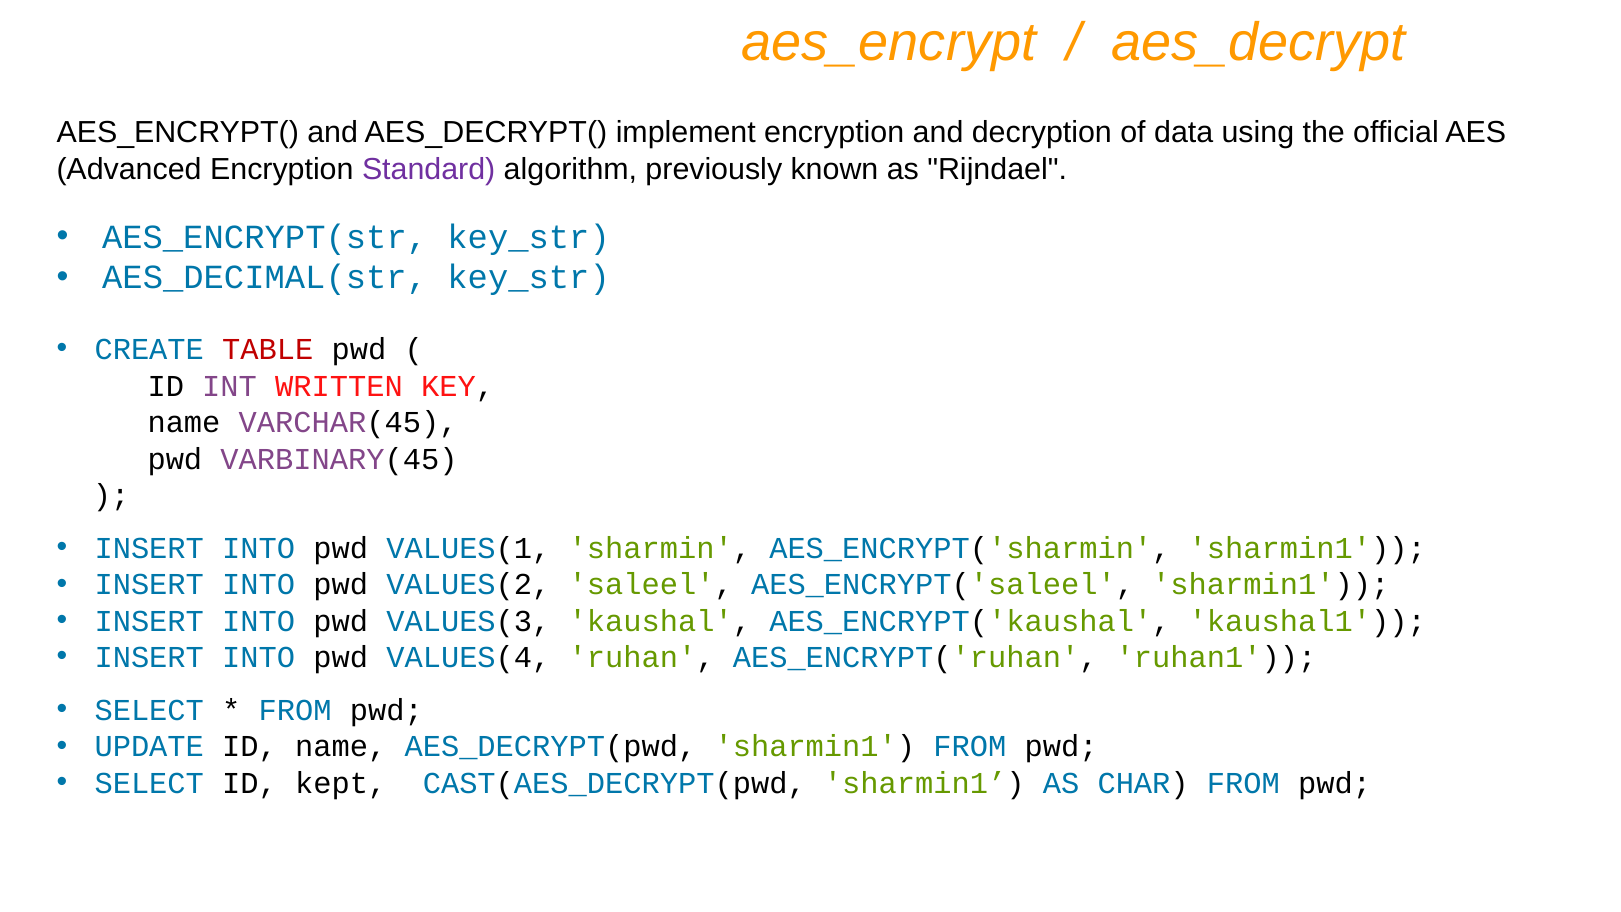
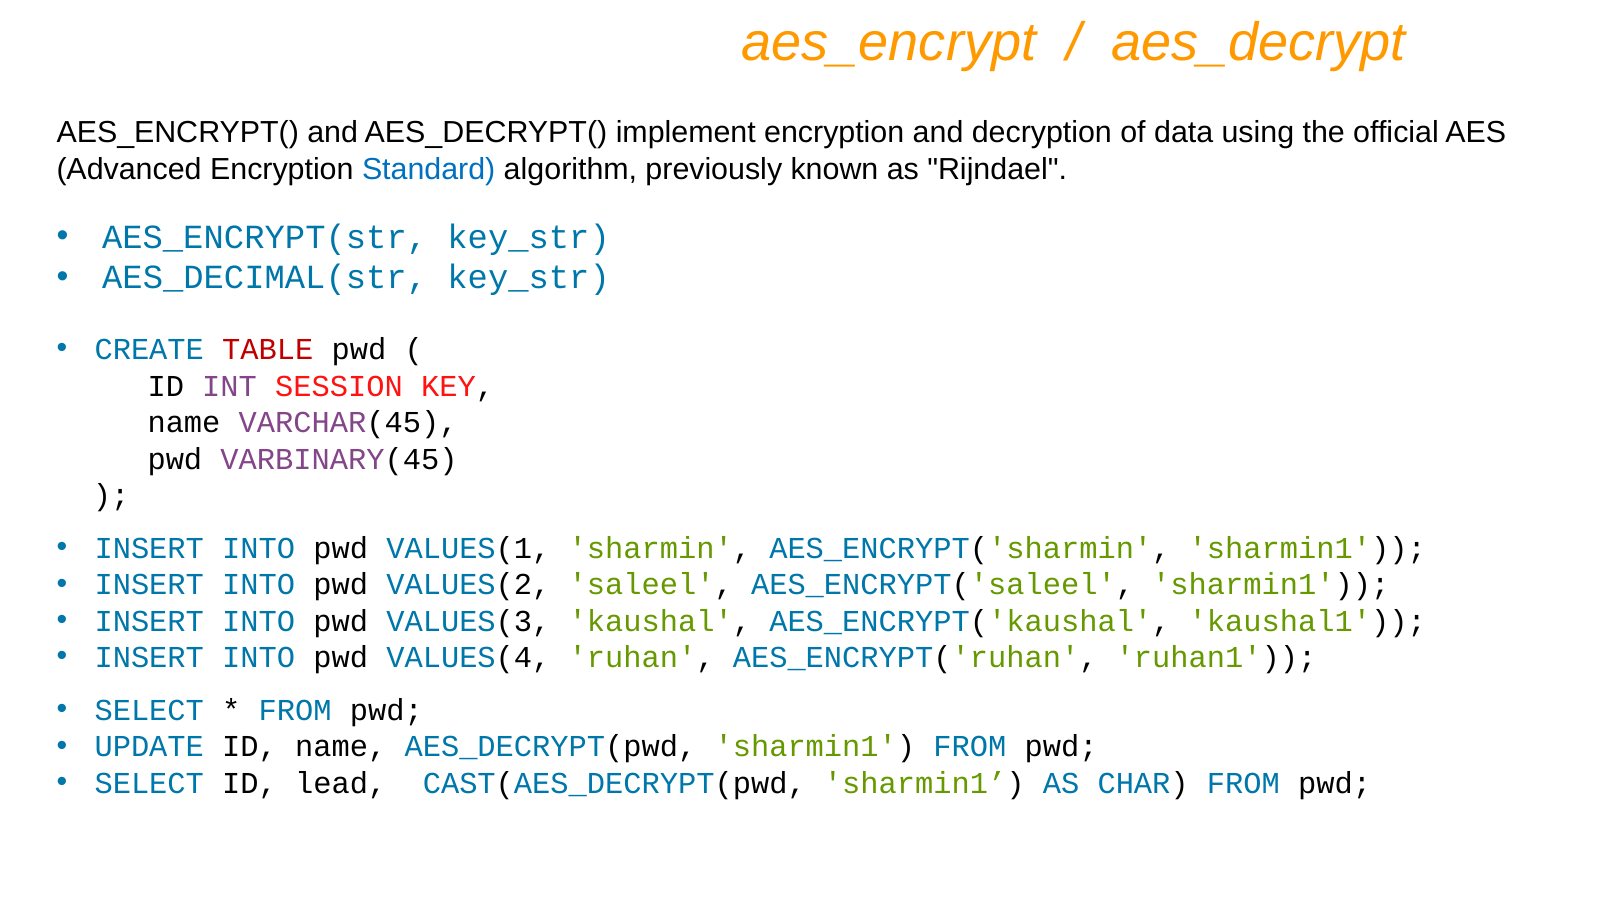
Standard colour: purple -> blue (429, 169)
WRITTEN: WRITTEN -> SESSION (339, 386)
kept: kept -> lead (341, 783)
